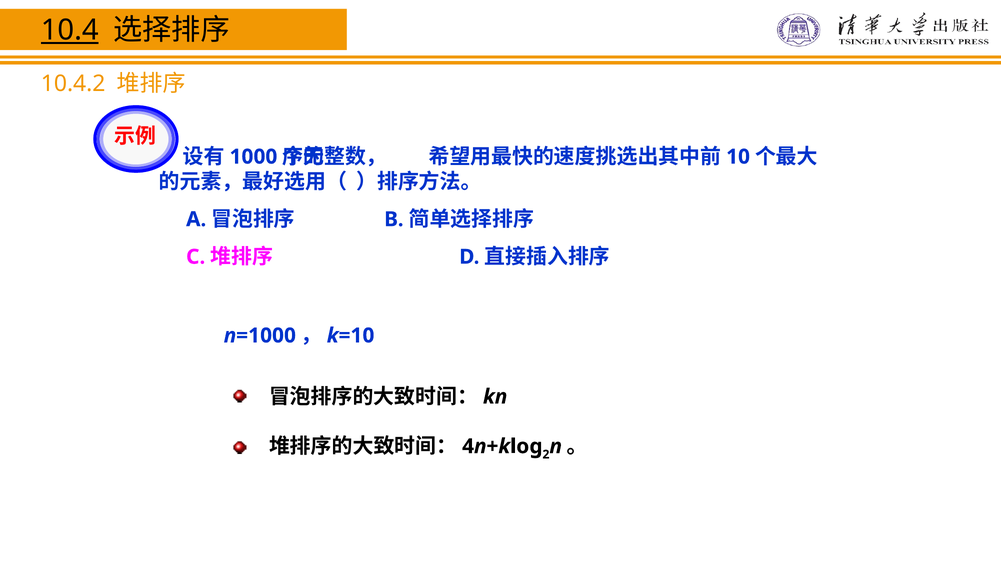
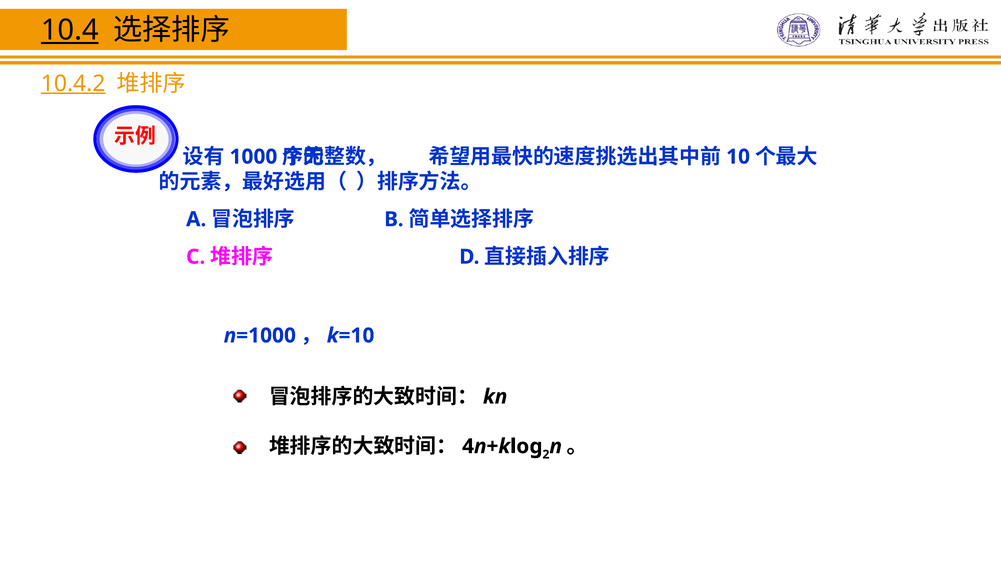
10.4.2 underline: none -> present (73, 84)
